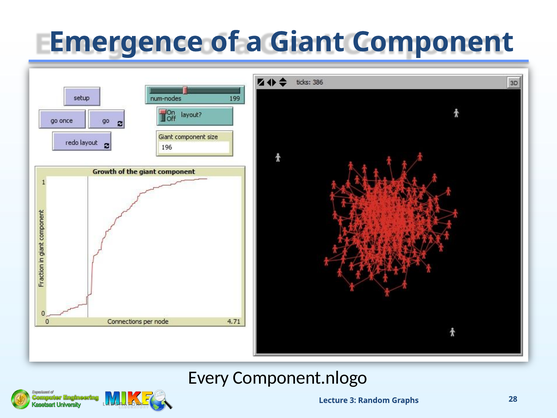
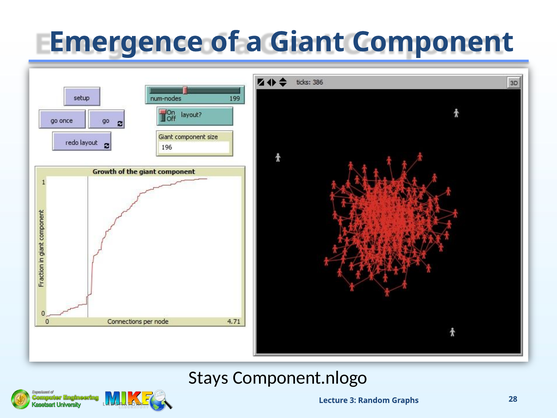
Every: Every -> Stays (208, 378)
